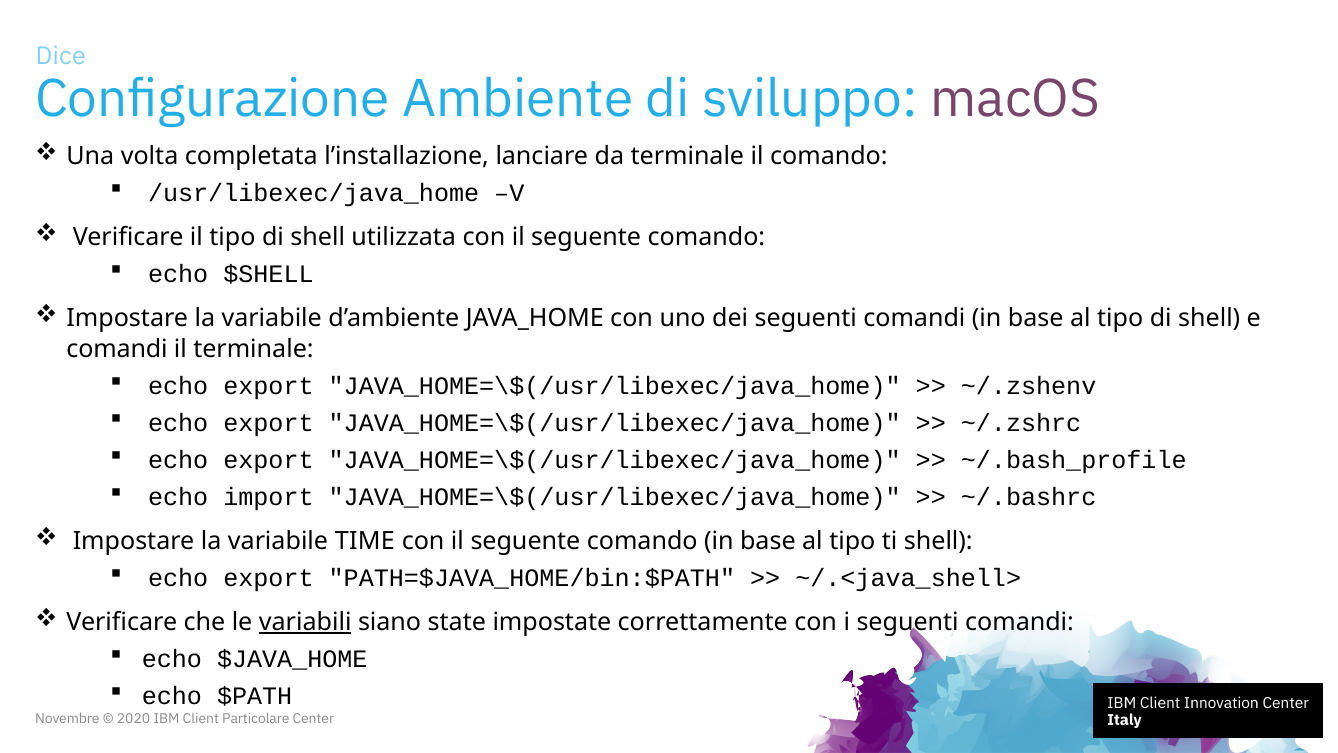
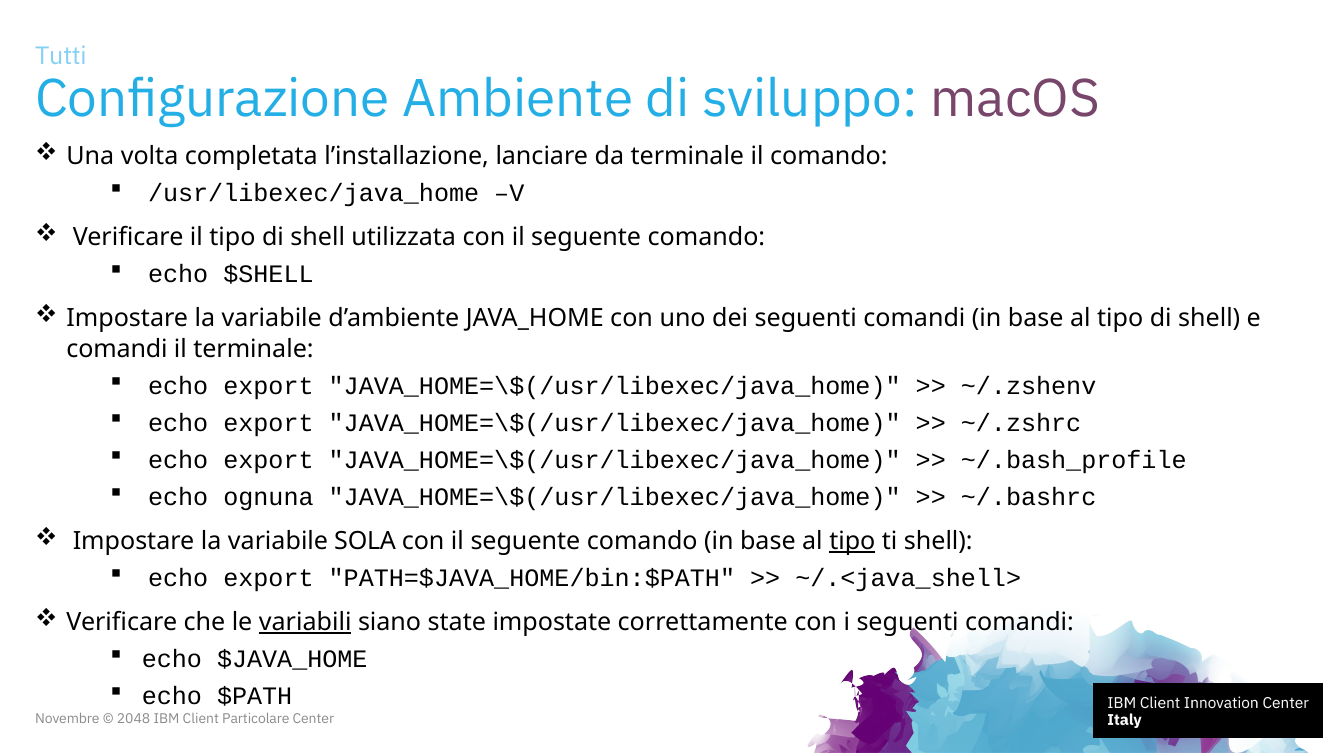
Dice: Dice -> Tutti (61, 56)
import: import -> ognuna (268, 497)
TIME: TIME -> SOLA (365, 541)
tipo underline: none -> present (852, 541)
2020: 2020 -> 2048 (134, 719)
